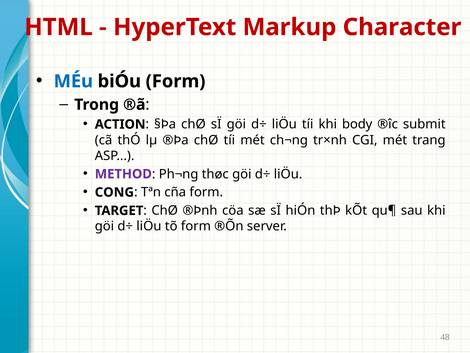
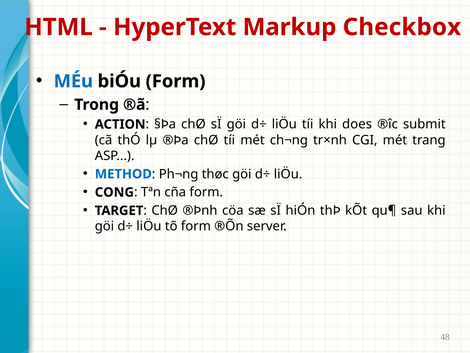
Character: Character -> Checkbox (402, 27)
body: body -> does (357, 124)
METHOD colour: purple -> blue (123, 174)
